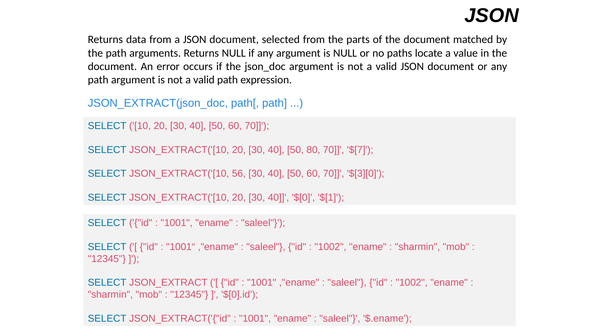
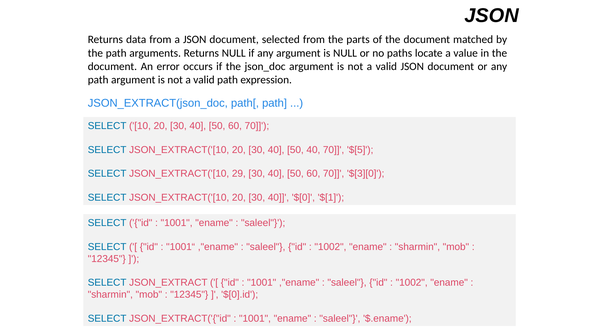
50 80: 80 -> 40 (313, 150)
$[7: $[7 -> $[5 (360, 150)
56: 56 -> 29 (239, 174)
